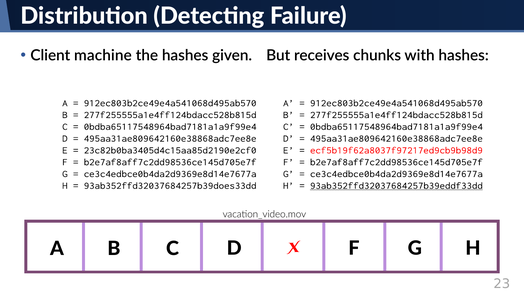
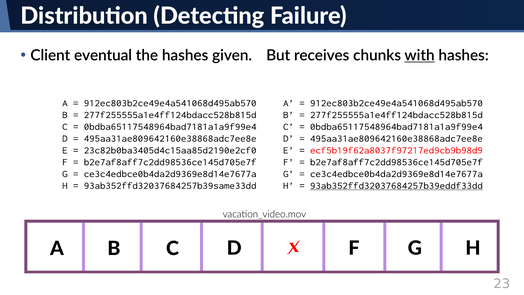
machine: machine -> eventual (103, 55)
with underline: none -> present (420, 55)
93ab352ffd32037684257b39does33dd: 93ab352ffd32037684257b39does33dd -> 93ab352ffd32037684257b39same33dd (170, 185)
